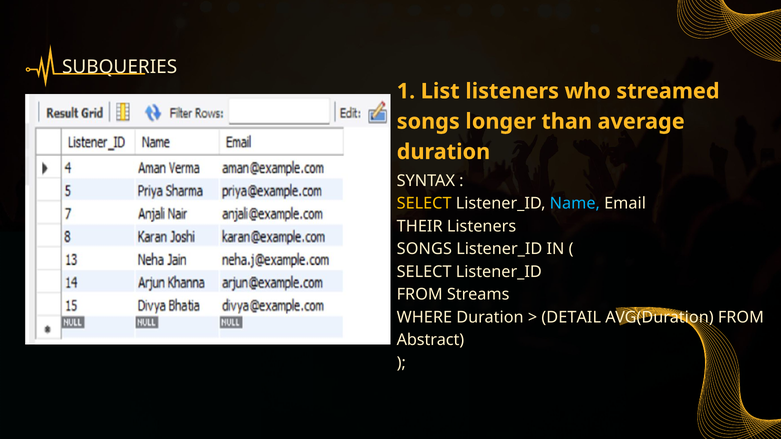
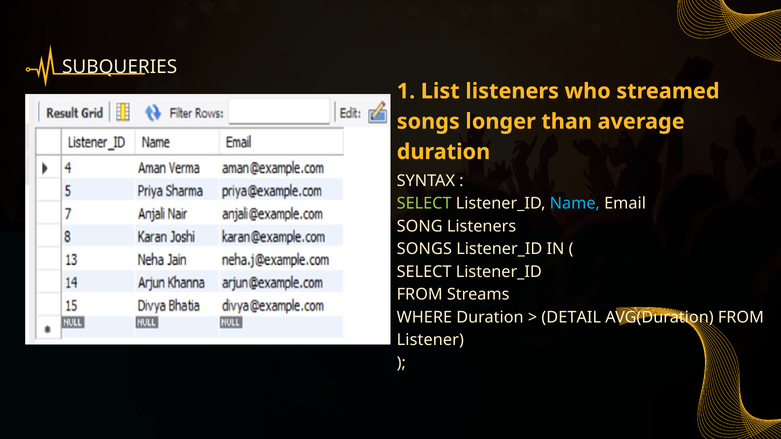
SELECT colour: yellow -> light green (424, 204)
THEIR: THEIR -> SONG (420, 226)
Abstract: Abstract -> Listener (430, 340)
